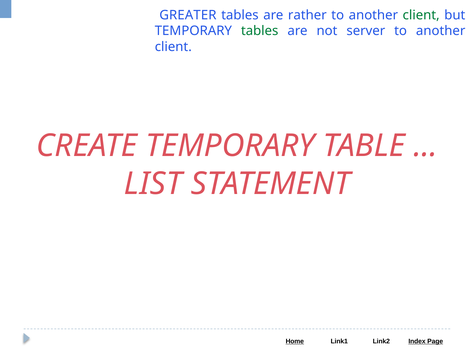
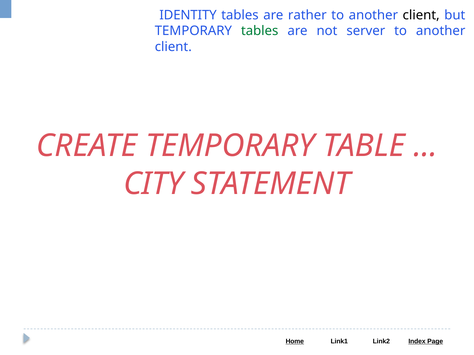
GREATER: GREATER -> IDENTITY (188, 15)
client colour: green -> black (421, 15)
LIST: LIST -> CITY (153, 184)
